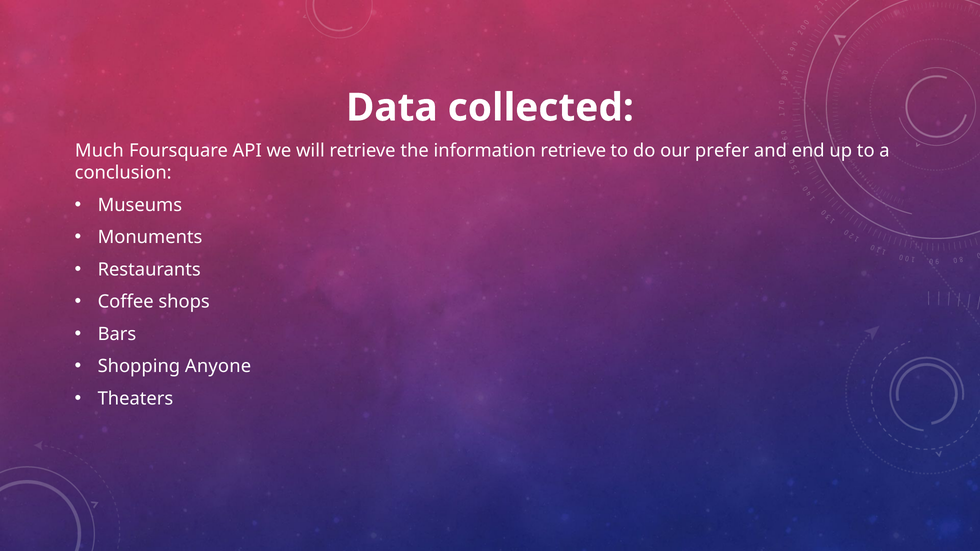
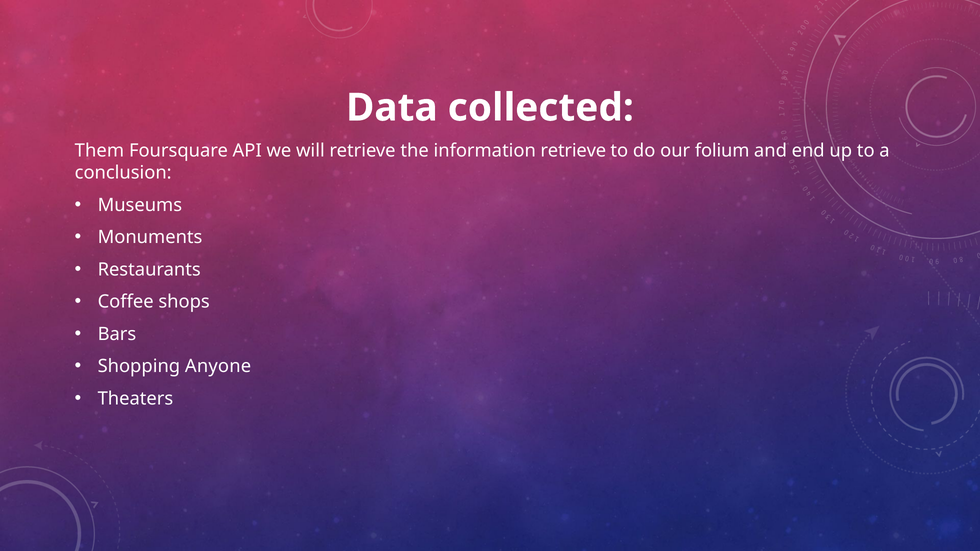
Much: Much -> Them (99, 151)
prefer: prefer -> folium (722, 151)
